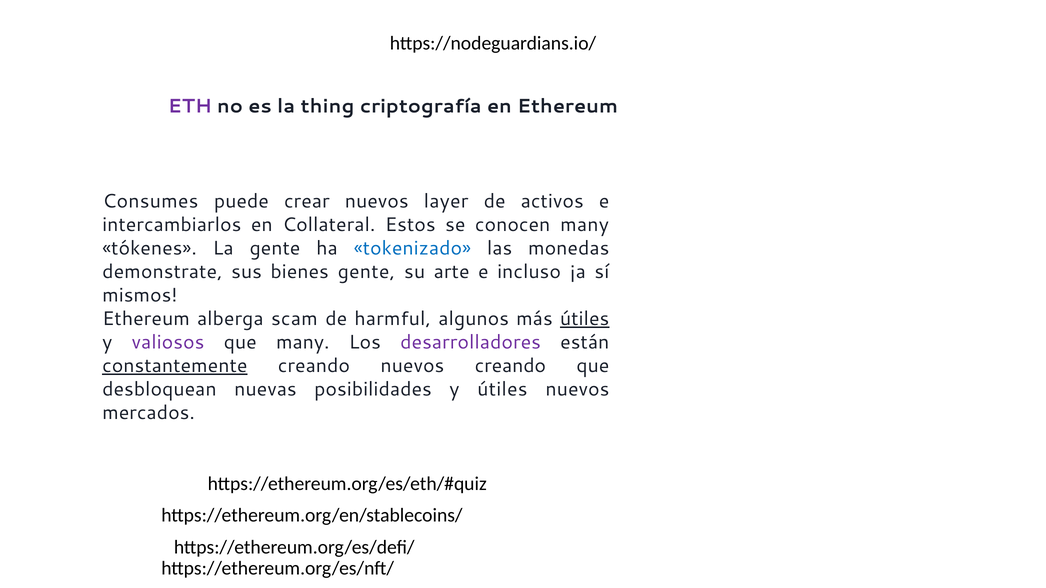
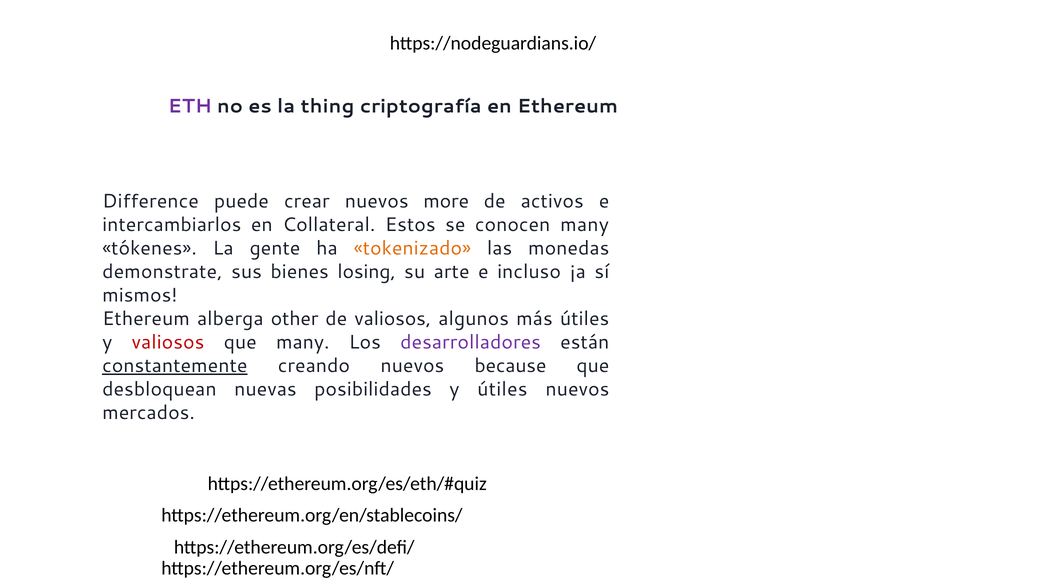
Consumes: Consumes -> Difference (151, 201)
layer: layer -> more (446, 201)
tokenizado colour: blue -> orange (412, 248)
bienes gente: gente -> losing (367, 272)
scam: scam -> other (295, 319)
de harmful: harmful -> valiosos (393, 319)
útiles underline: present -> none (585, 319)
valiosos colour: purple -> red (168, 343)
nuevos creando: creando -> because (510, 366)
